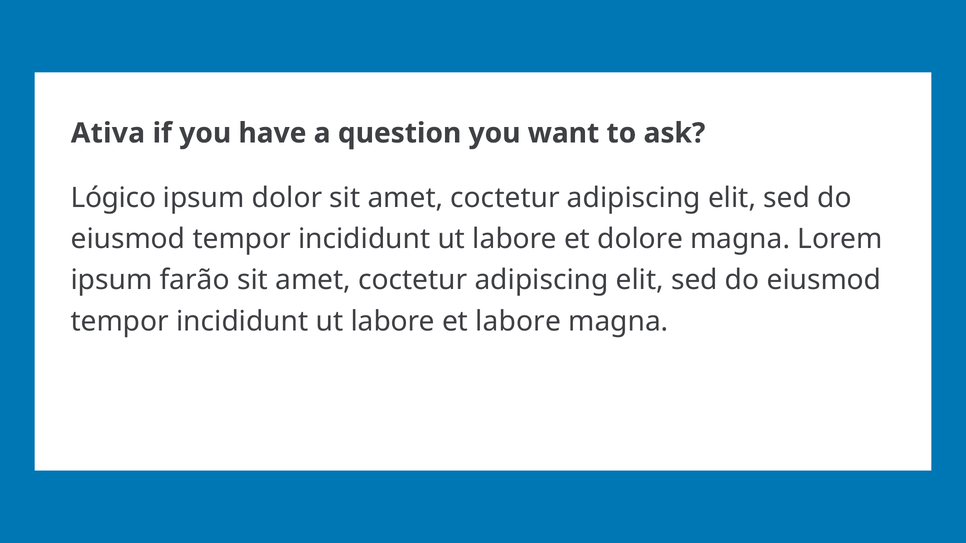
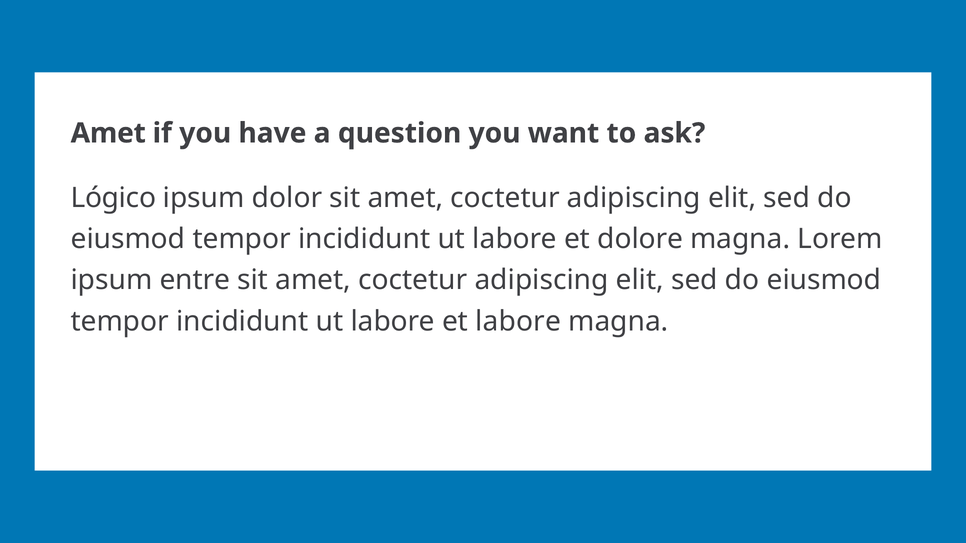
Ativa: Ativa -> Amet (108, 133)
farão: farão -> entre (195, 280)
